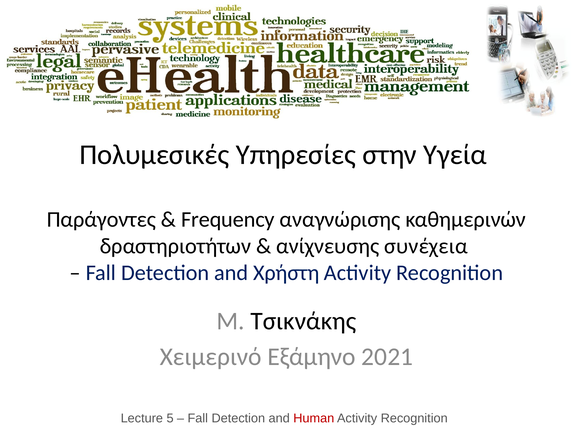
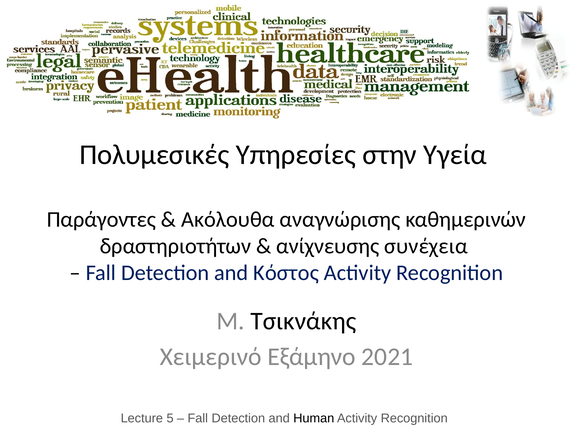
Frequency: Frequency -> Ακόλουθα (228, 219)
Χρήστη: Χρήστη -> Κόστος (286, 273)
Human colour: red -> black (314, 418)
